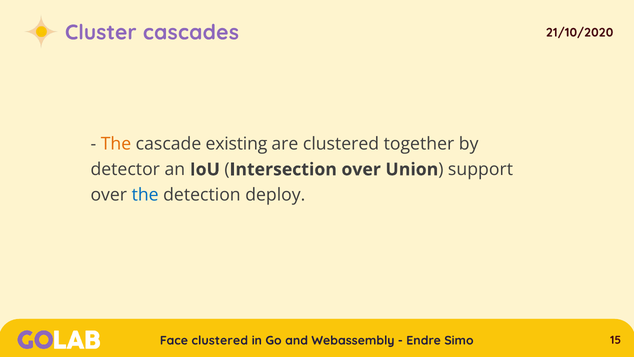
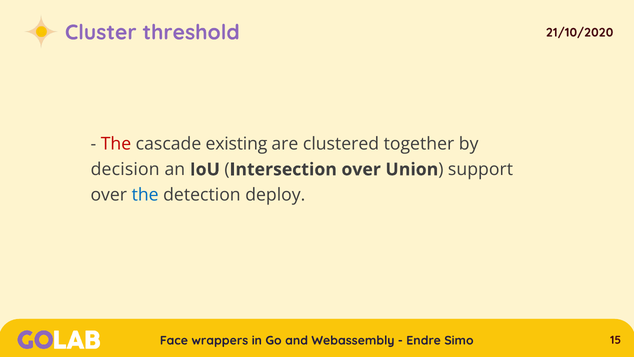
cascades: cascades -> threshold (191, 32)
The colour: orange -> red (116, 144)
detector: detector -> decision (125, 169)
clustered: clustered -> wrappers (220, 340)
